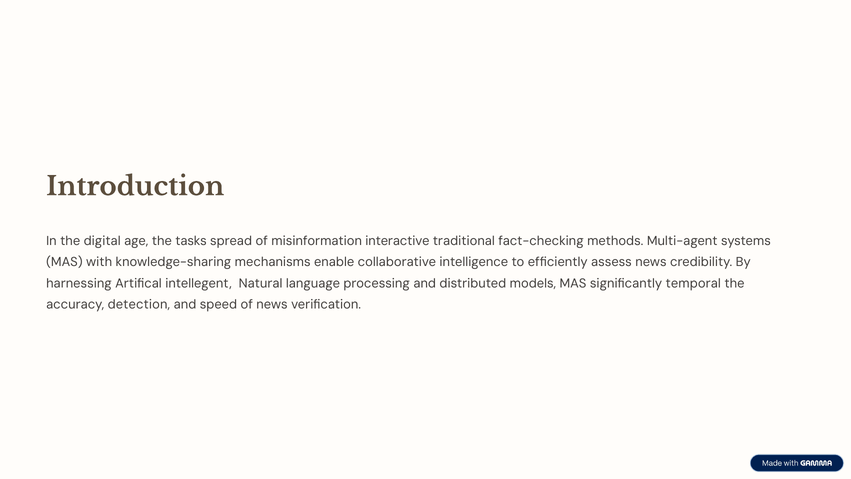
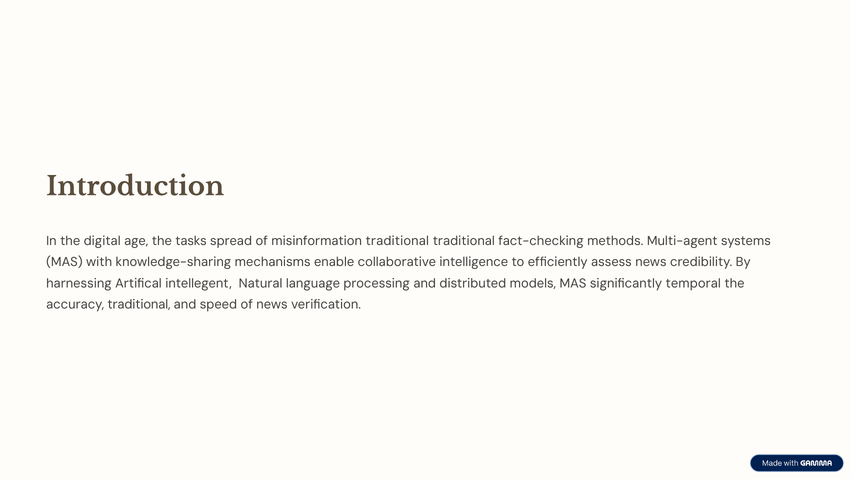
misinformation interactive: interactive -> traditional (397, 241)
accuracy detection: detection -> traditional (139, 304)
